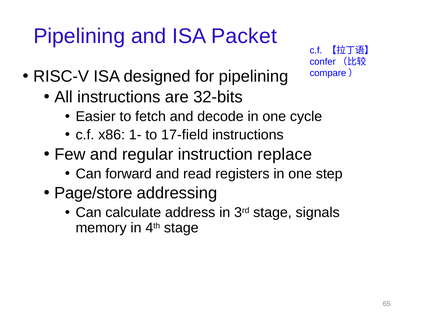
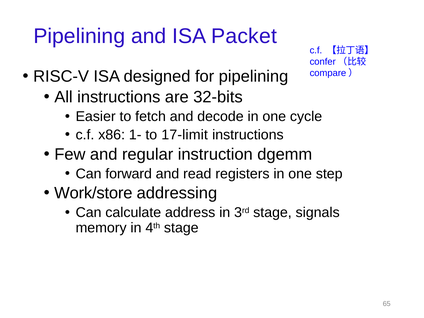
17-field: 17-field -> 17-limit (185, 135)
replace: replace -> dgemm (285, 154)
Page/store: Page/store -> Work/store (93, 193)
